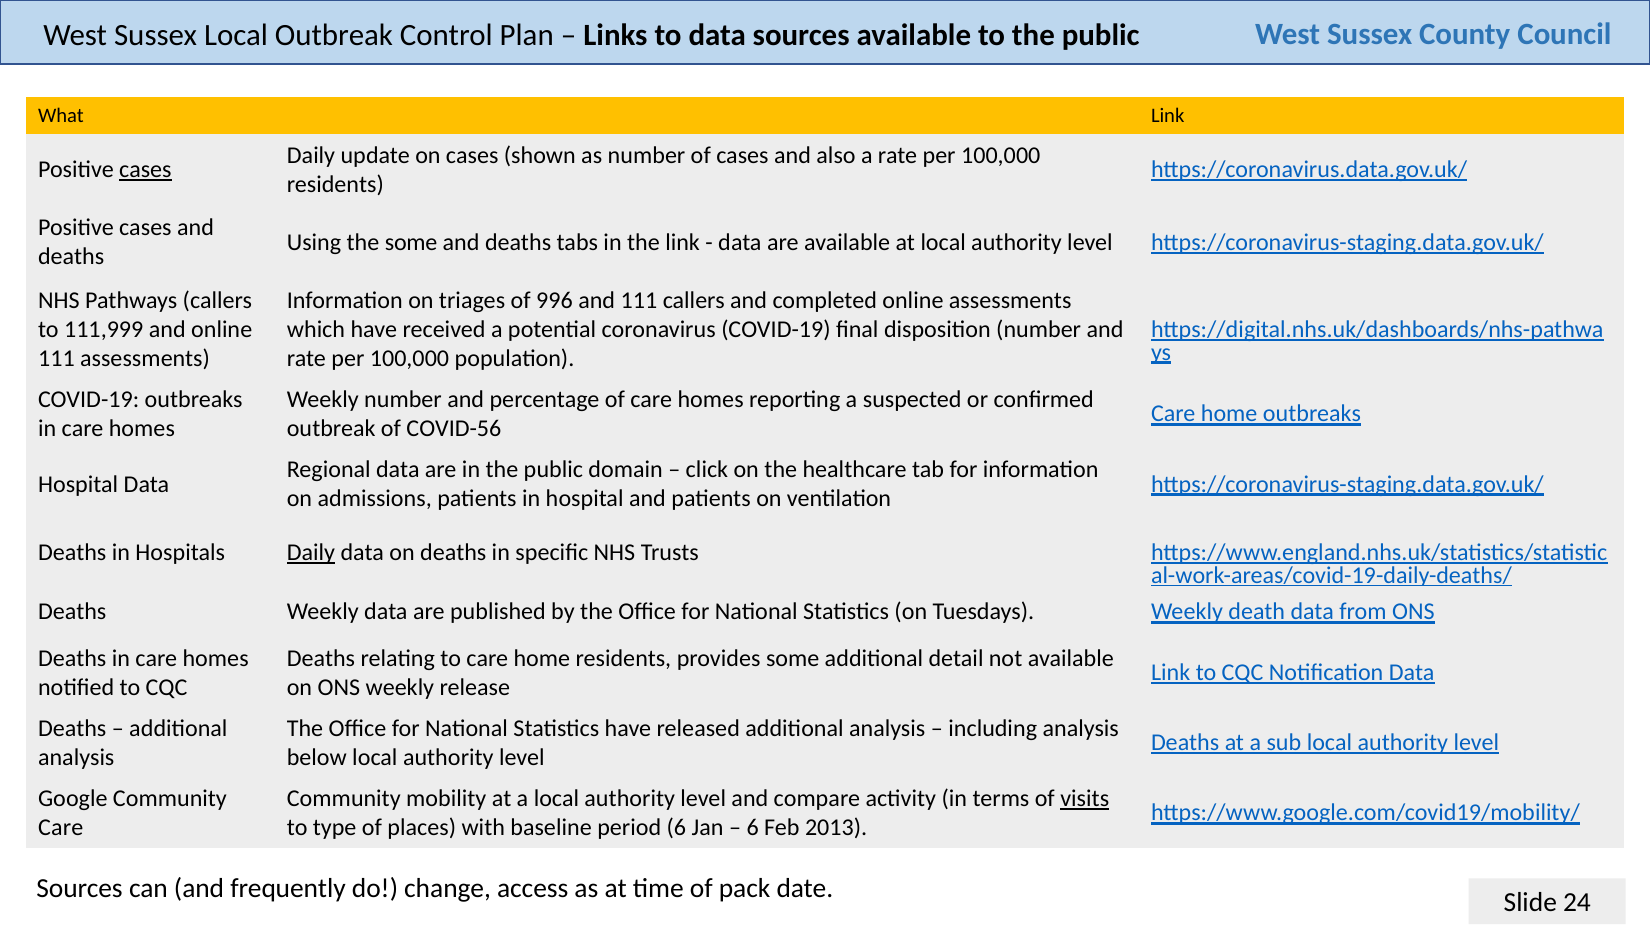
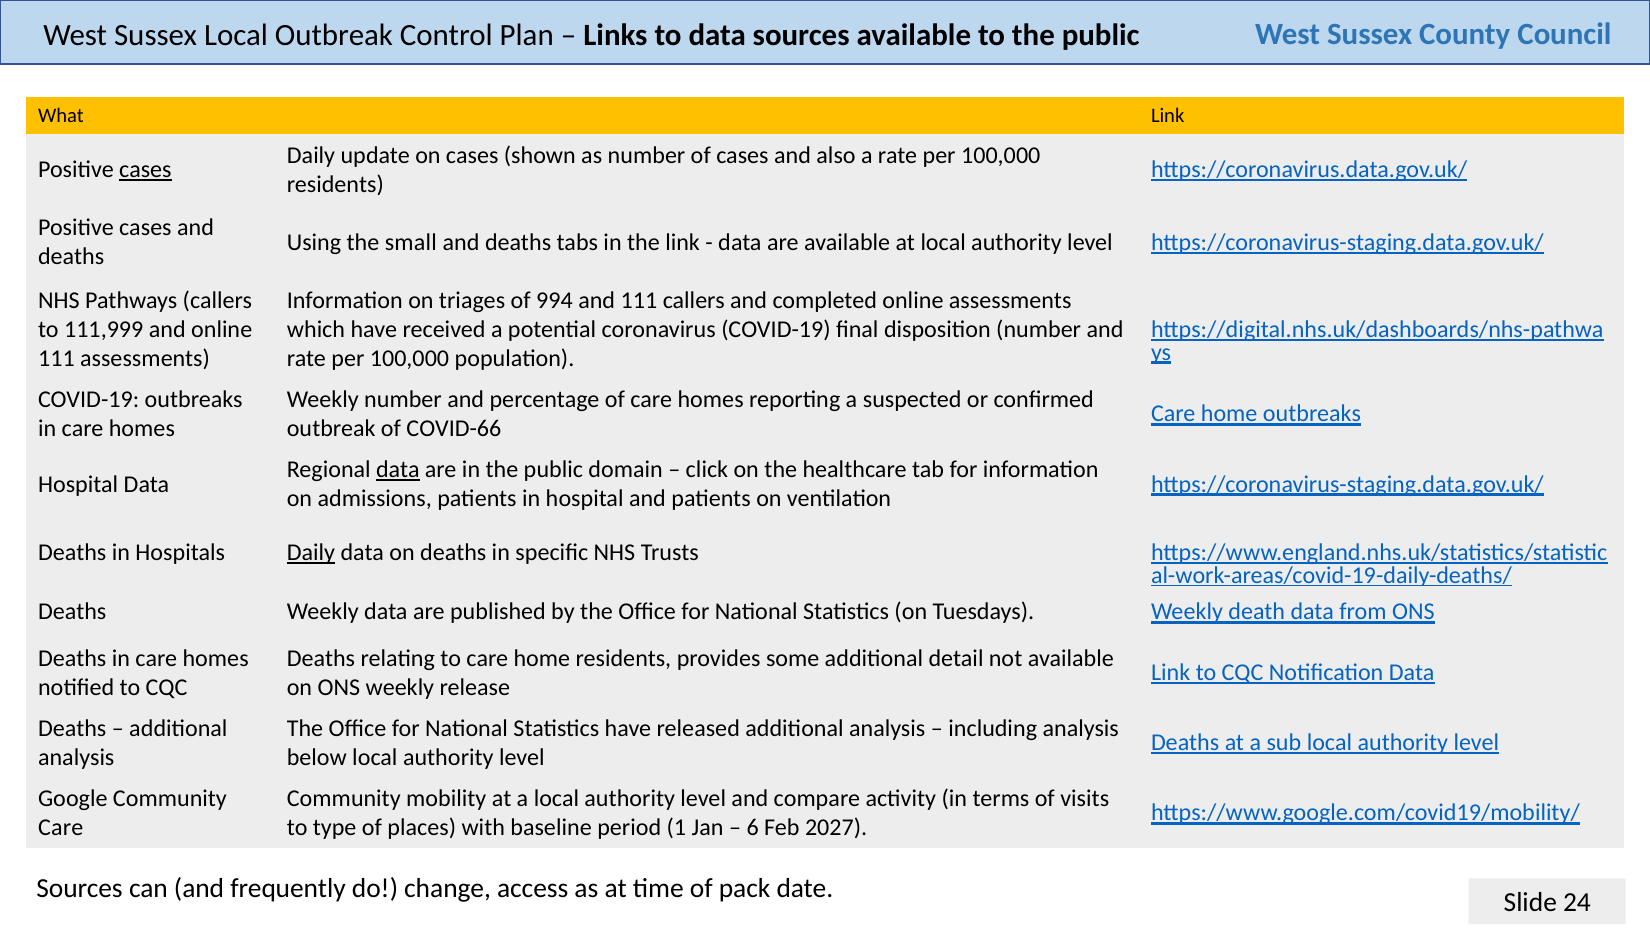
the some: some -> small (411, 242)
996: 996 -> 994 (554, 301)
COVID-56: COVID-56 -> COVID-66 (454, 429)
data underline: none -> present (398, 470)
visits underline: present -> none (1085, 799)
period 6: 6 -> 1 (676, 828)
2013: 2013 -> 2027 (836, 828)
